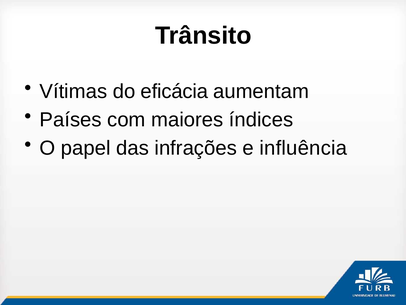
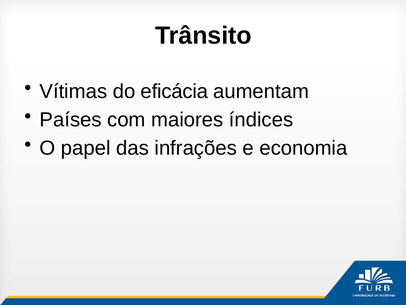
influência: influência -> economia (303, 148)
